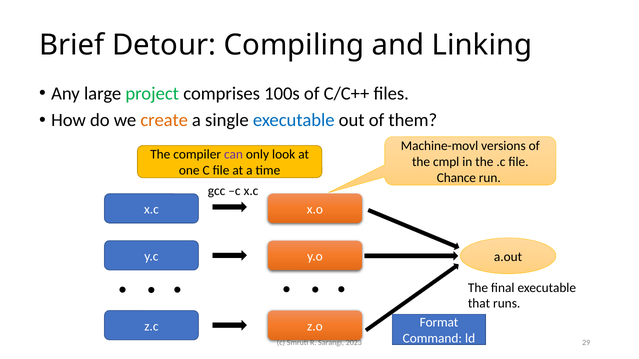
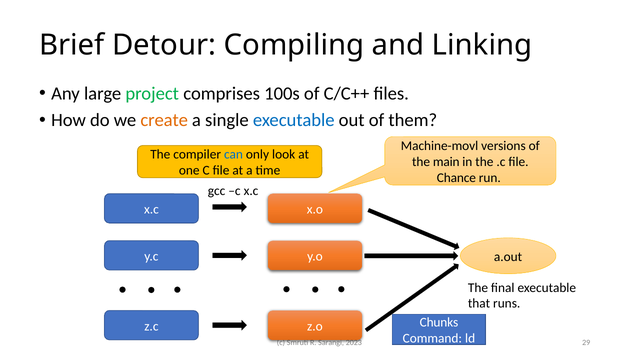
can colour: purple -> blue (233, 155)
cmpl: cmpl -> main (446, 162)
Format: Format -> Chunks (439, 323)
